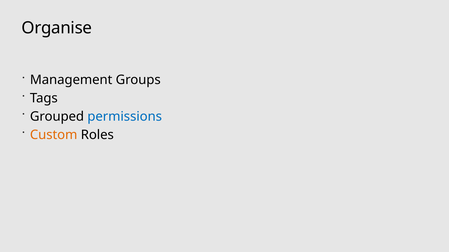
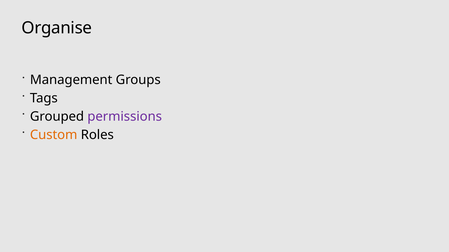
permissions colour: blue -> purple (125, 117)
